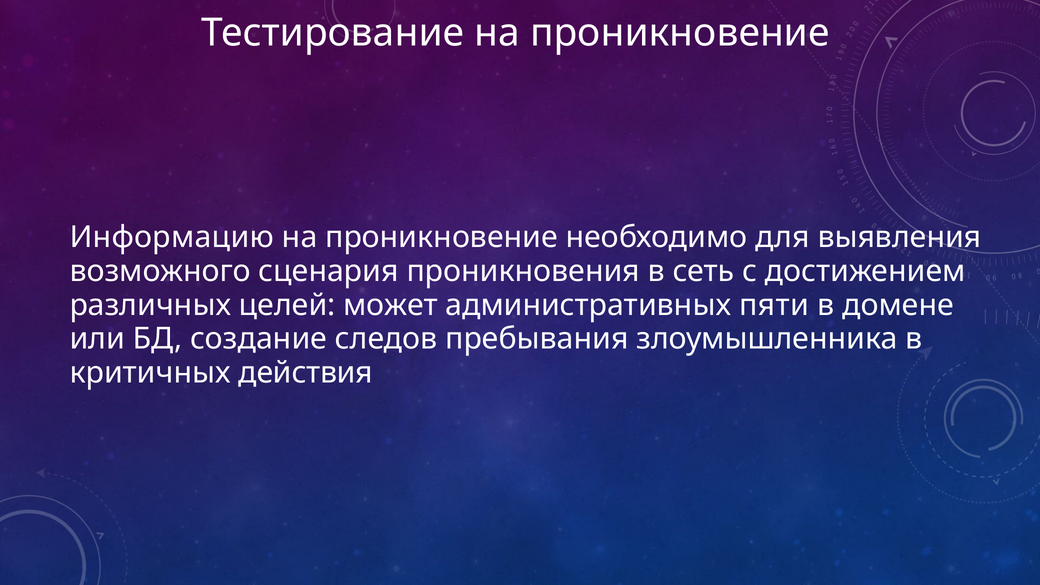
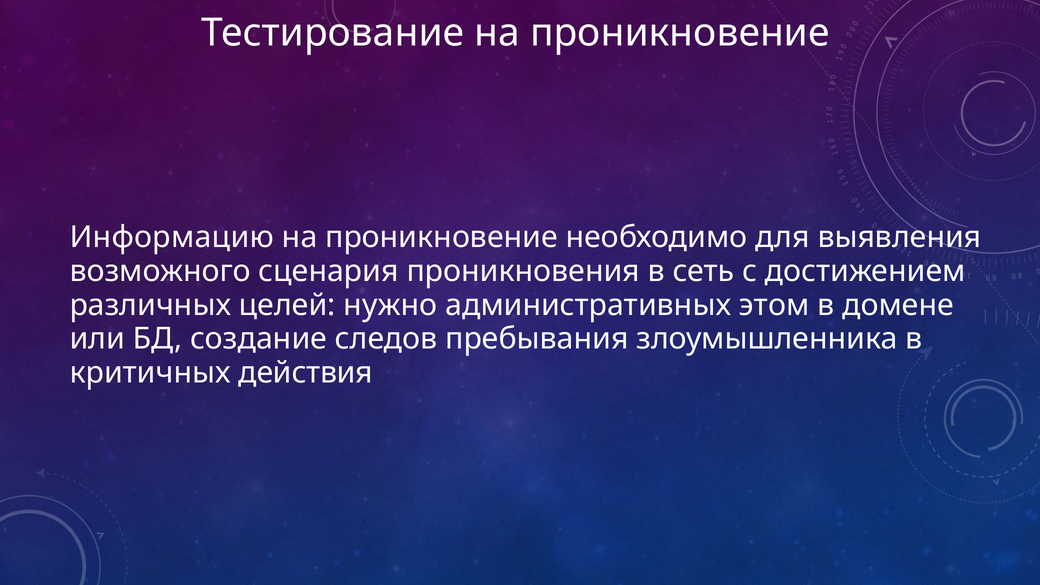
может: может -> нужно (390, 305)
пяти: пяти -> этом (774, 305)
